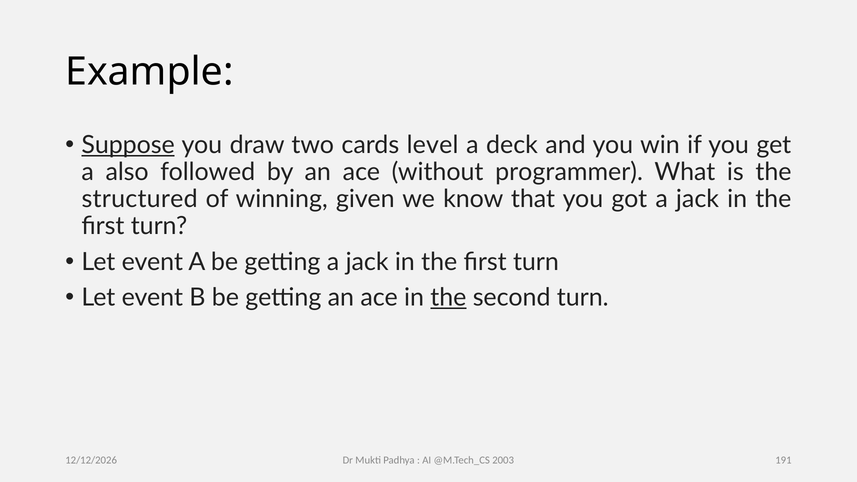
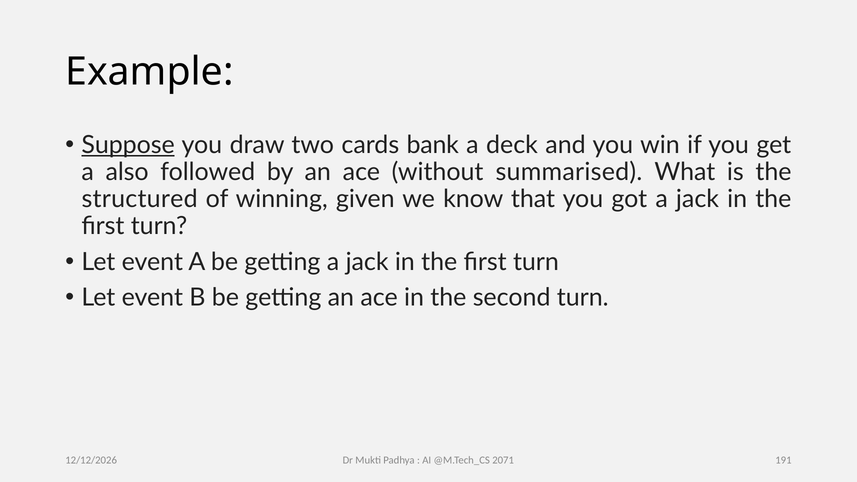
level: level -> bank (433, 145)
programmer: programmer -> summarised (569, 172)
the underline: present -> none (448, 298)
2003: 2003 -> 2071 (503, 460)
